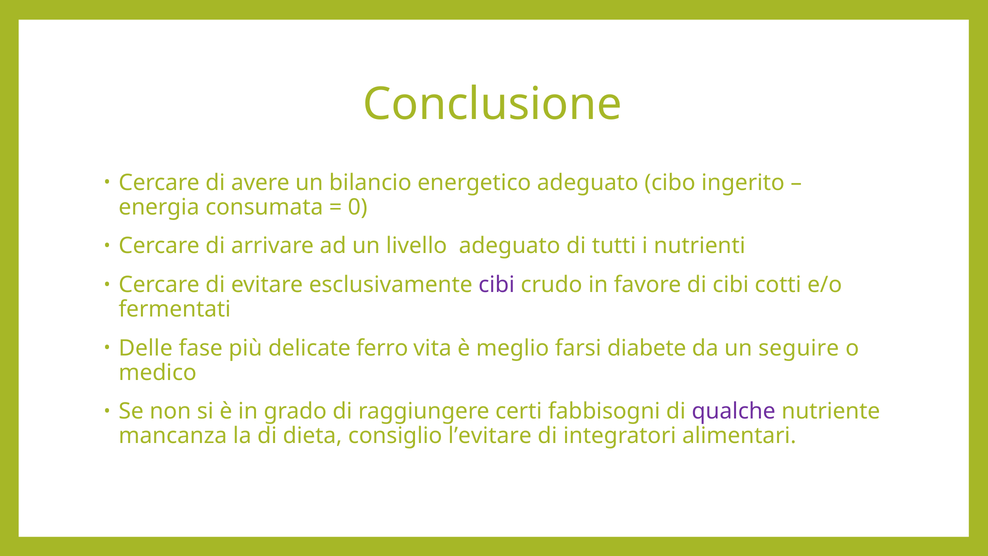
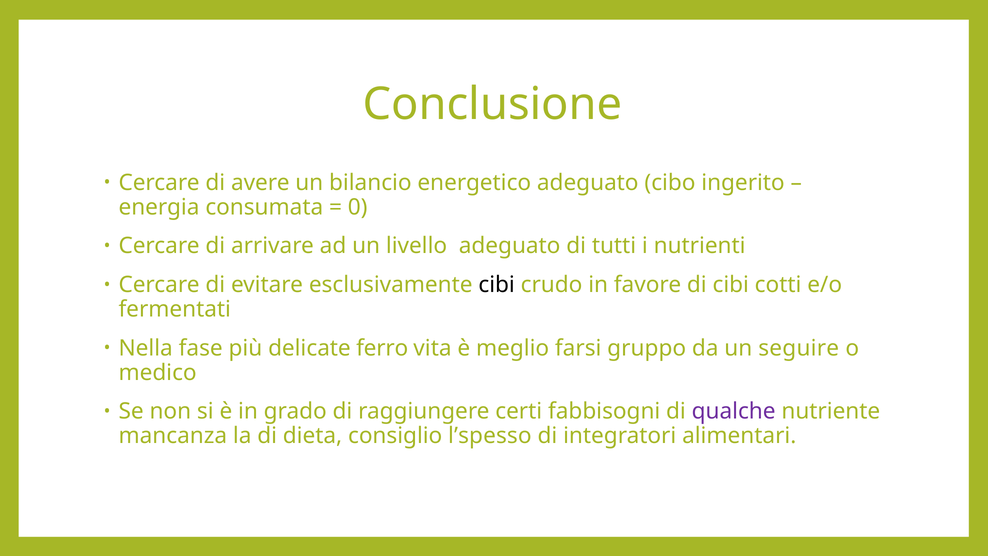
cibi colour: purple -> black (497, 285)
Delle: Delle -> Nella (146, 348)
diabete: diabete -> gruppo (647, 348)
l’evitare: l’evitare -> l’spesso (490, 436)
